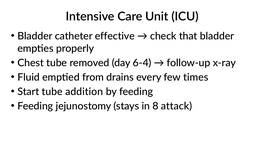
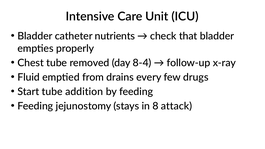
effective: effective -> nutrients (115, 36)
6-4: 6-4 -> 8-4 (142, 63)
times: times -> drugs (196, 77)
